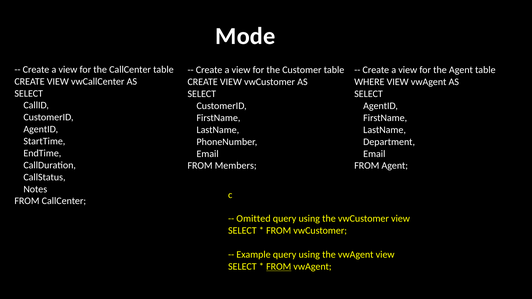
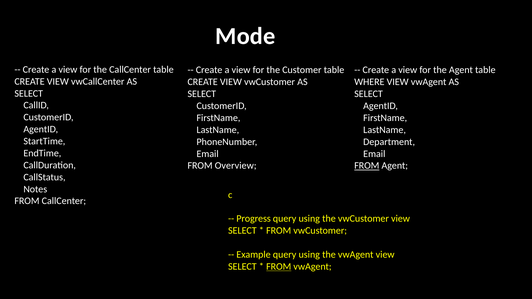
Members: Members -> Overview (236, 166)
FROM underline: none -> present (367, 166)
Omitted: Omitted -> Progress (254, 219)
